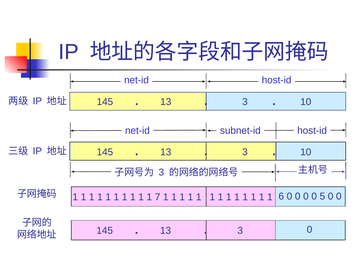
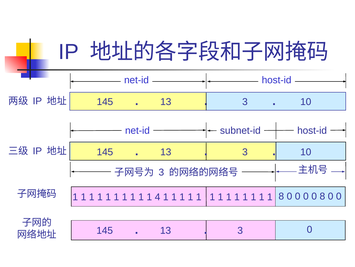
7: 7 -> 4 (158, 197)
1 6: 6 -> 8 (281, 196)
0 5: 5 -> 8 (322, 196)
